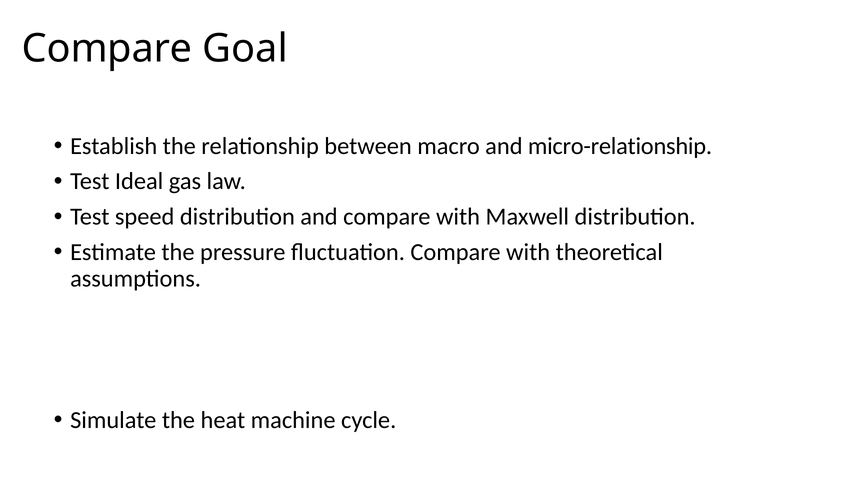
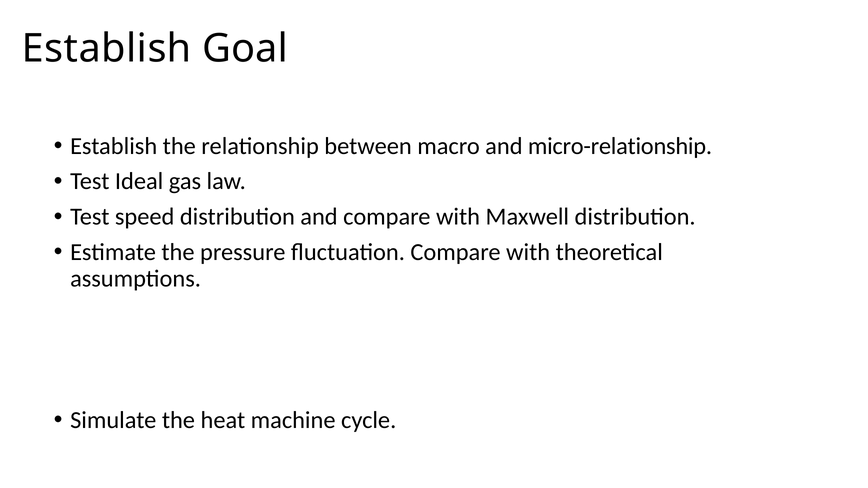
Compare: Compare -> Establish (107, 48)
